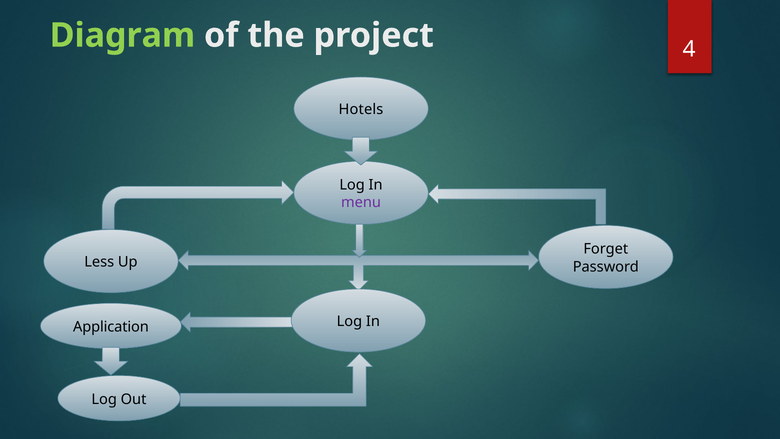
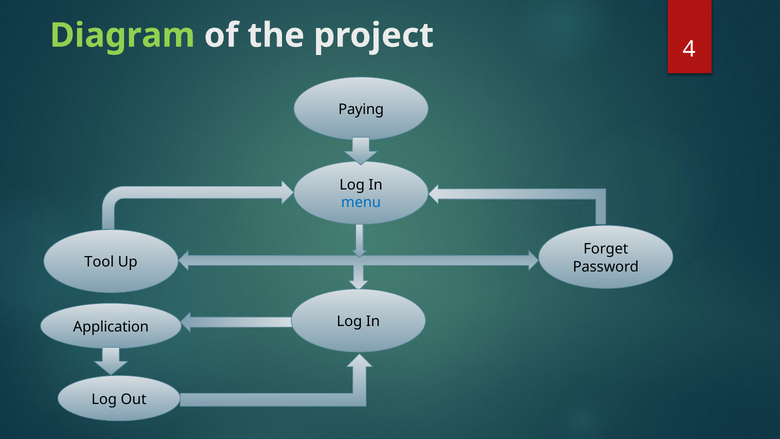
Hotels: Hotels -> Paying (361, 109)
menu colour: purple -> blue (361, 202)
Less: Less -> Tool (99, 262)
